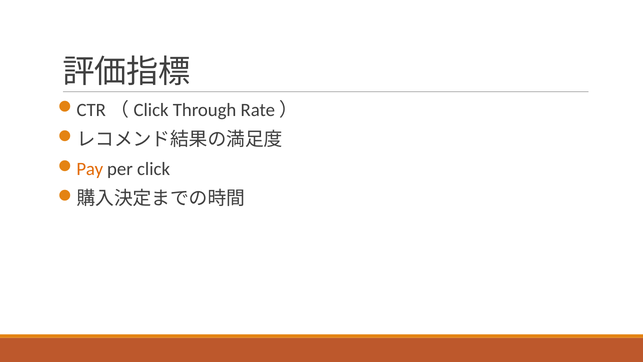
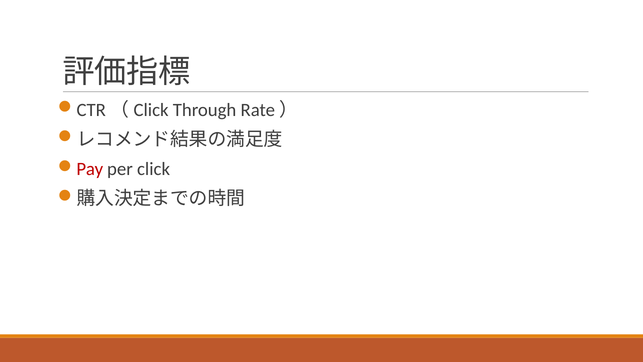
Pay colour: orange -> red (90, 169)
